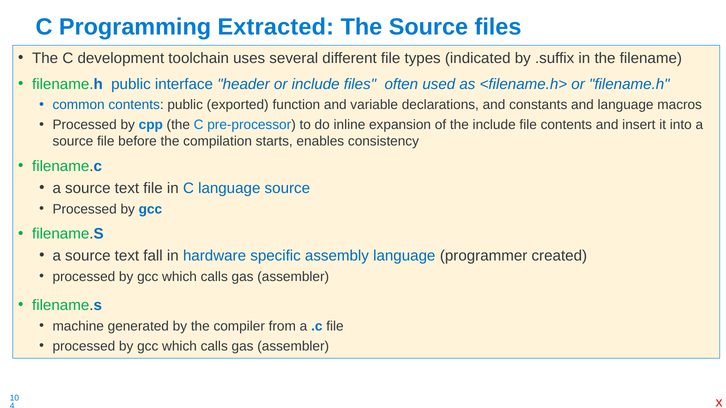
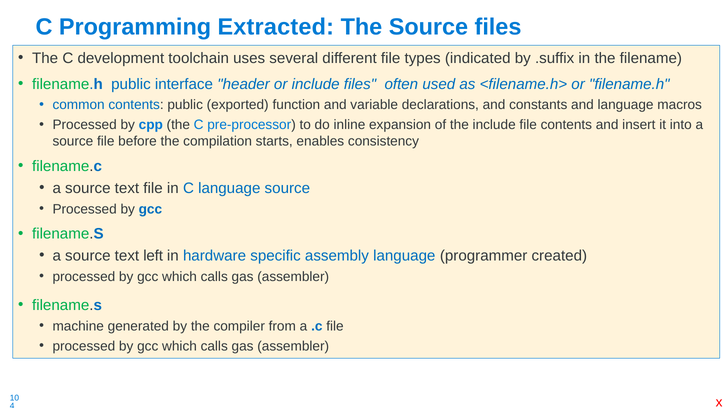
fall: fall -> left (153, 256)
